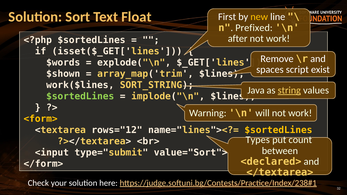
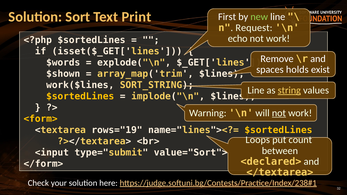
Float: Float -> Print (136, 17)
new colour: yellow -> light green (259, 17)
Prefixed: Prefixed -> Request (254, 28)
after: after -> echo (238, 39)
script: script -> holds (297, 70)
Java: Java -> Line (256, 90)
$sortedLines colour: light green -> yellow (80, 96)
not underline: none -> present (279, 113)
rows="12: rows="12 -> rows="19 (117, 130)
Types: Types -> Loops (258, 140)
